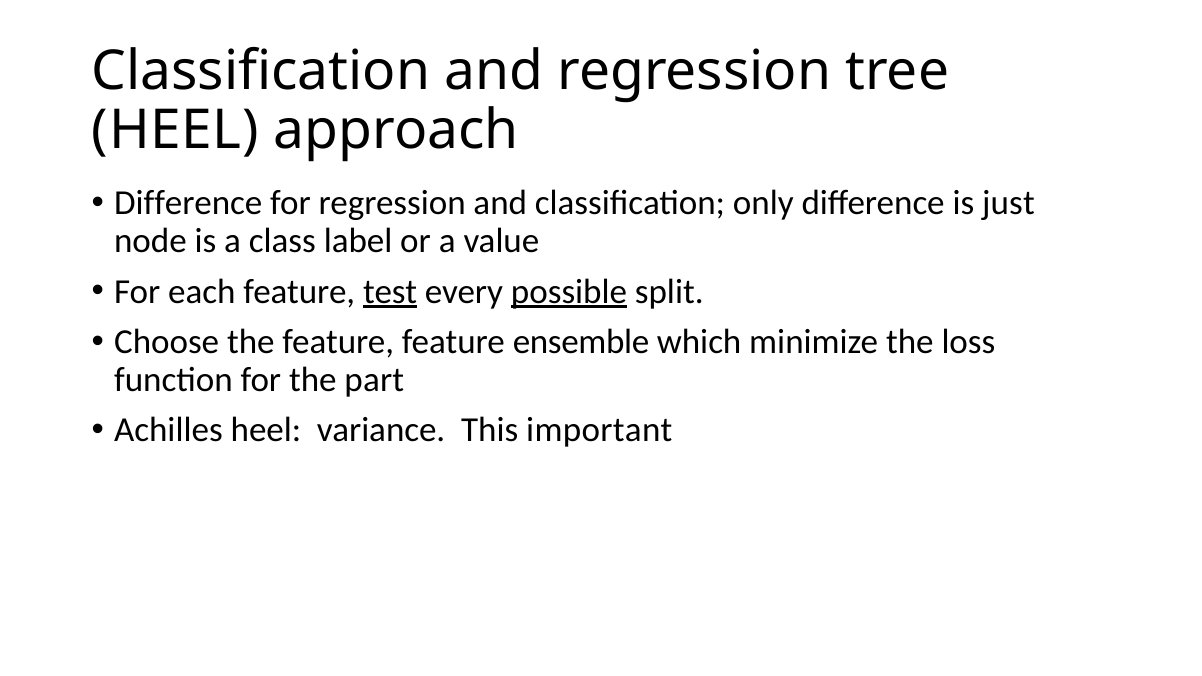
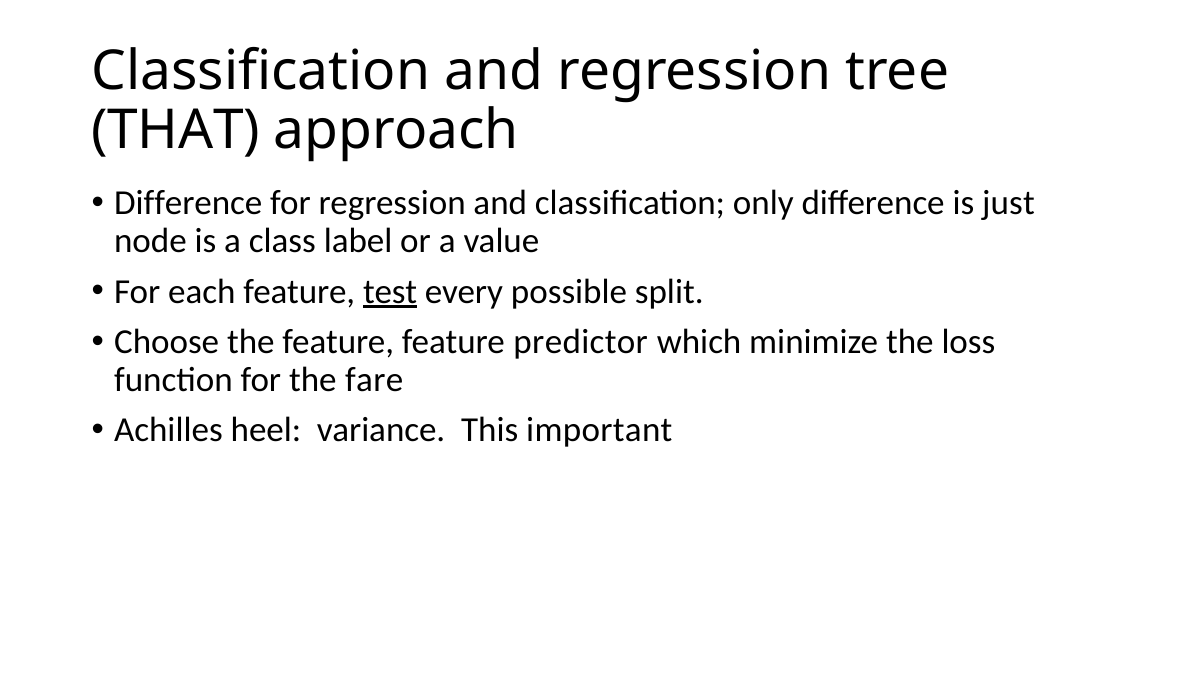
HEEL: HEEL -> THAT (176, 131)
possible underline: present -> none (569, 291)
ensemble: ensemble -> predictor (581, 342)
part: part -> fare (374, 380)
